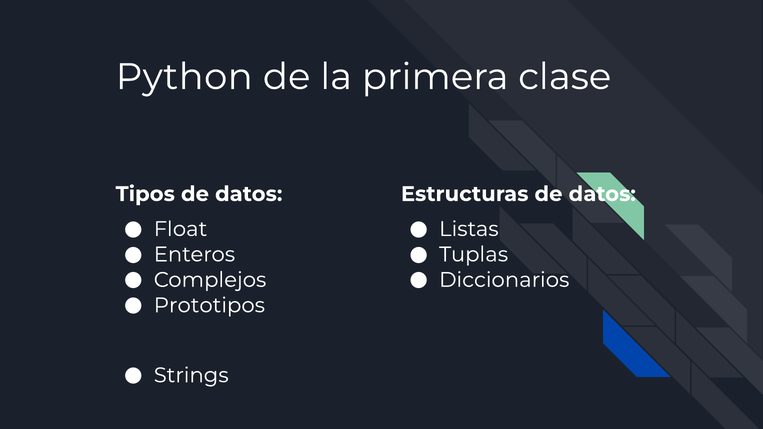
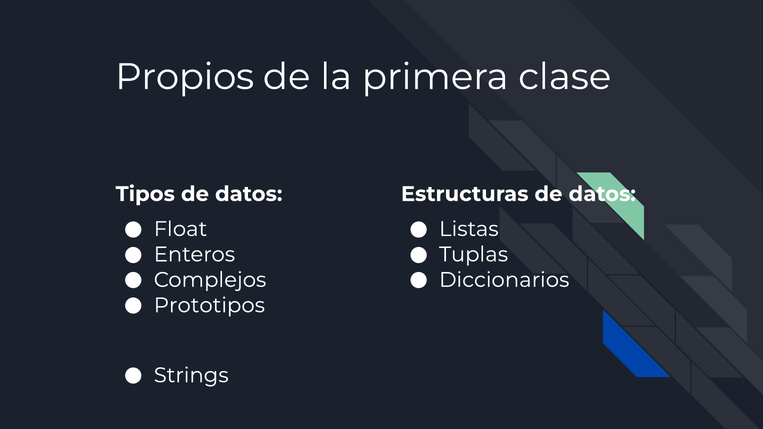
Python: Python -> Propios (185, 77)
